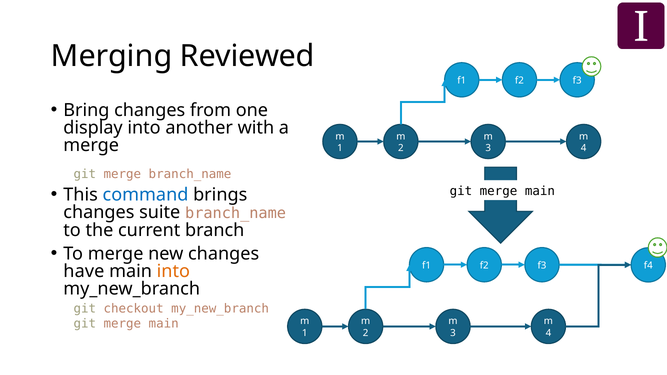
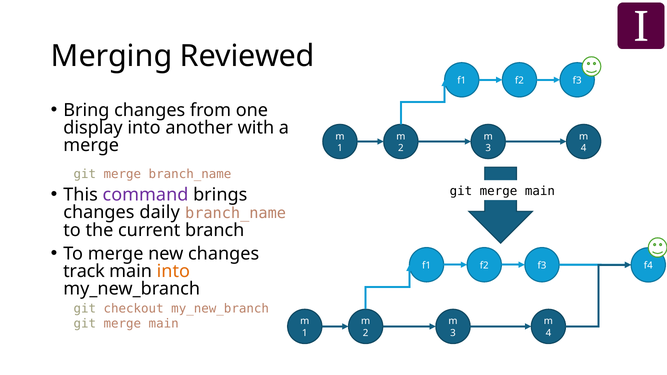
command colour: blue -> purple (145, 195)
suite: suite -> daily (160, 213)
have: have -> track (84, 272)
